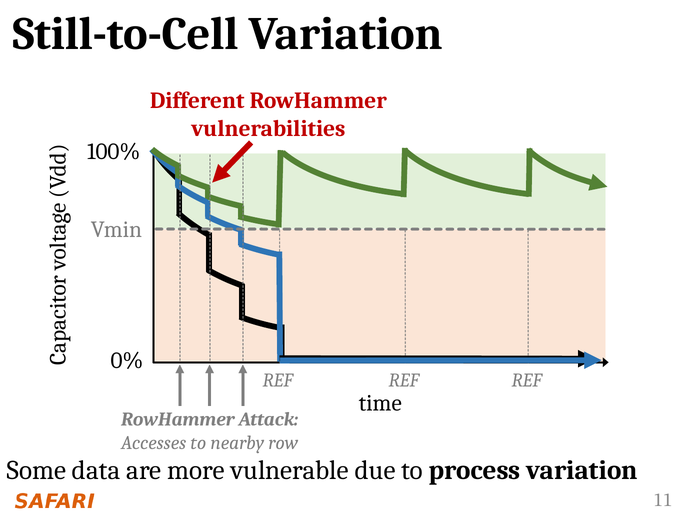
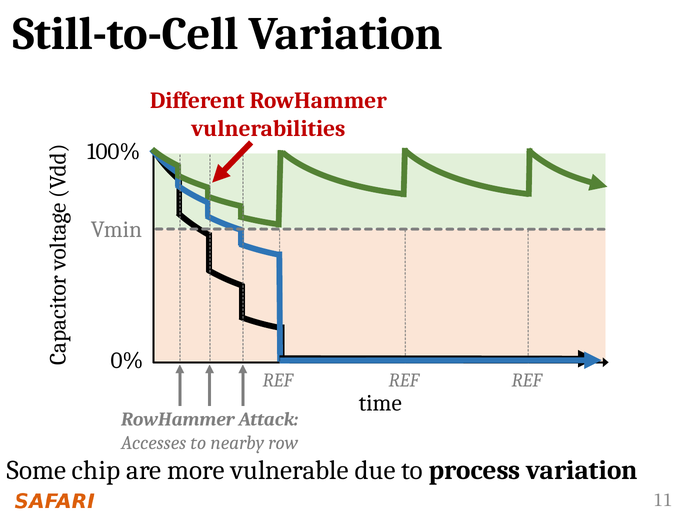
data: data -> chip (96, 470)
